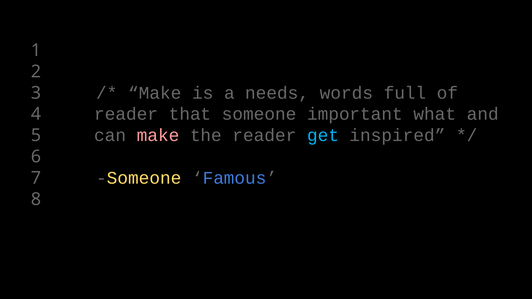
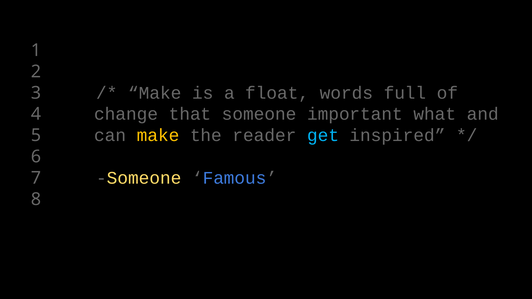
needs: needs -> float (277, 93)
4 reader: reader -> change (126, 114)
make colour: pink -> yellow (158, 136)
